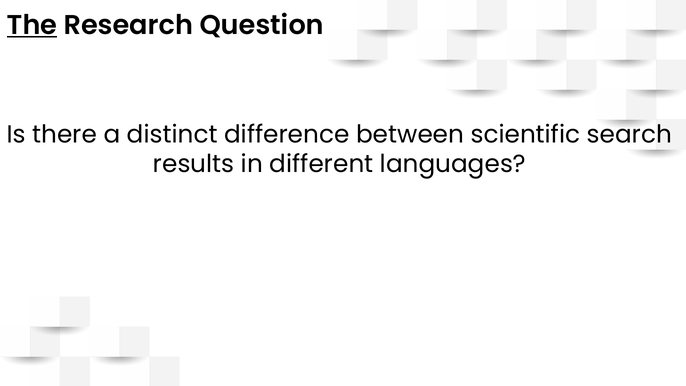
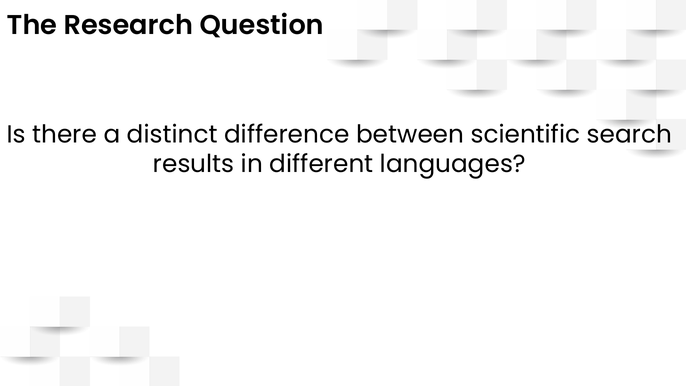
The underline: present -> none (32, 25)
